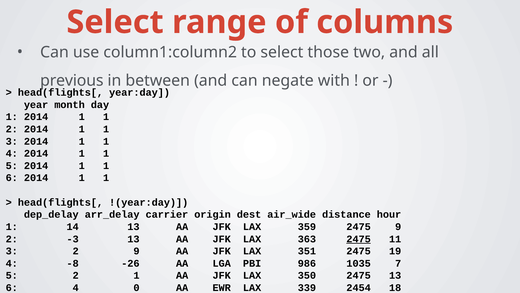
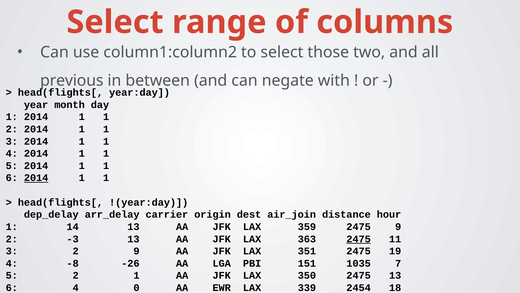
2014 underline: none -> present (36, 178)
air_wide: air_wide -> air_join (292, 214)
986: 986 -> 151 (307, 263)
